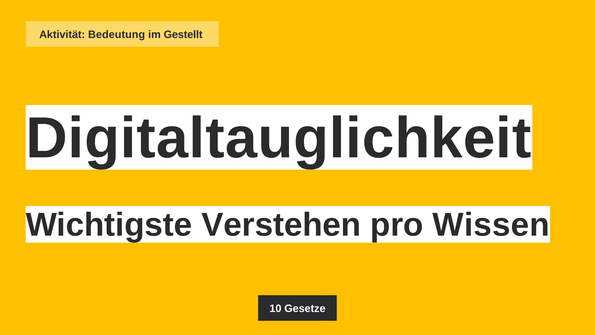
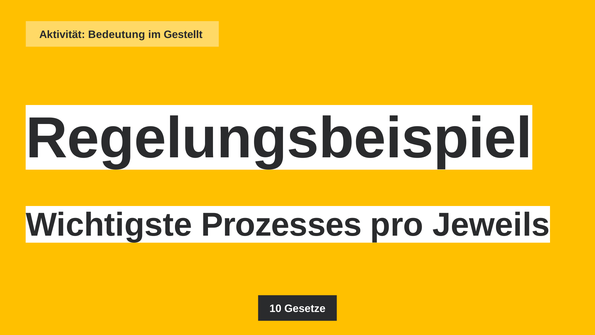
Digitaltauglichkeit: Digitaltauglichkeit -> Regelungsbeispiel (279, 138)
Verstehen: Verstehen -> Prozesses (281, 225)
Wissen: Wissen -> Jeweils (491, 225)
